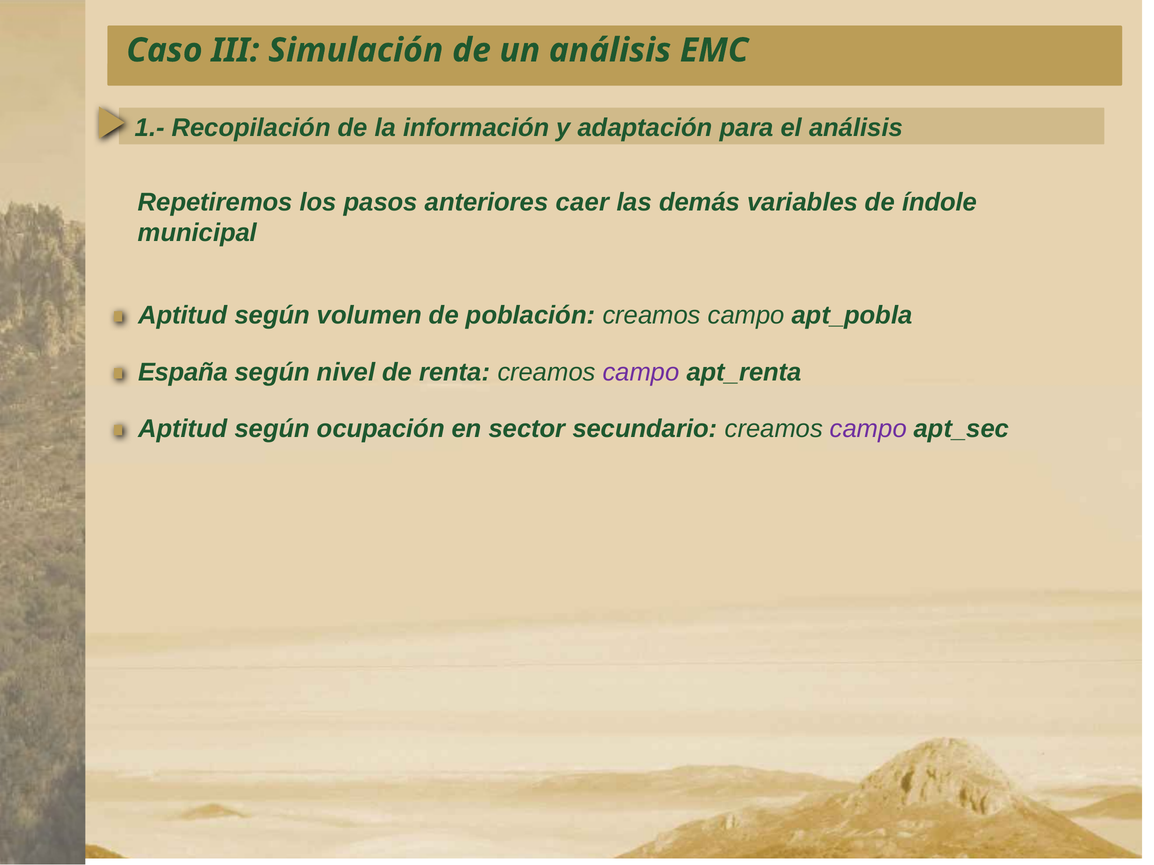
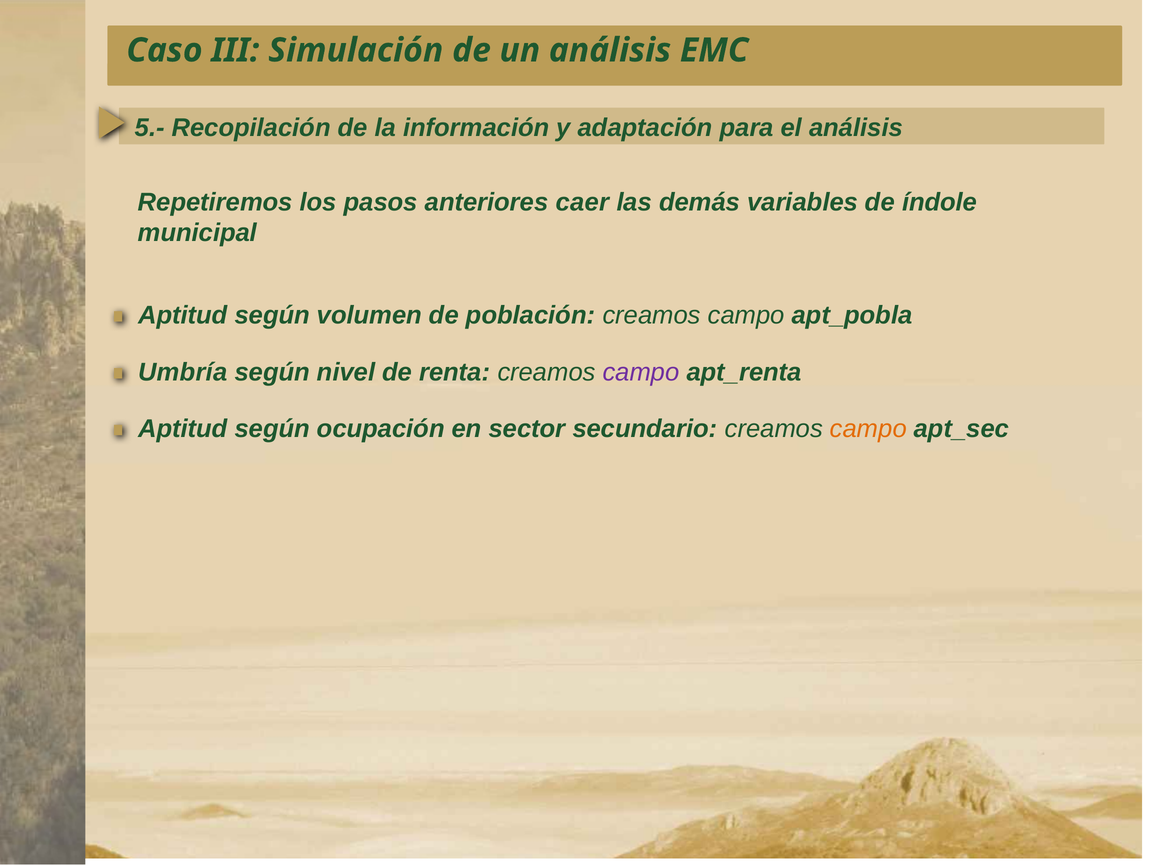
1.-: 1.- -> 5.- (150, 128)
España: España -> Umbría (183, 372)
campo colour: purple -> orange (868, 429)
